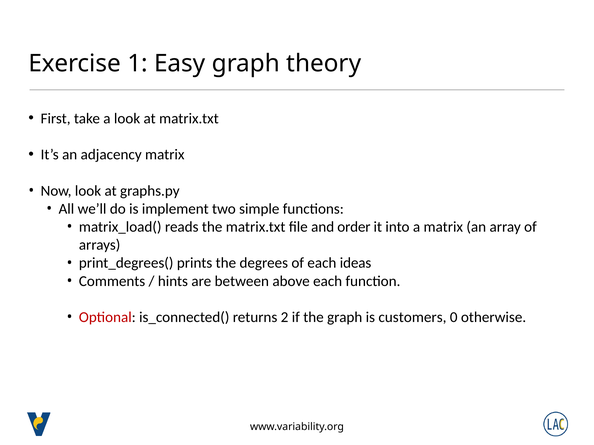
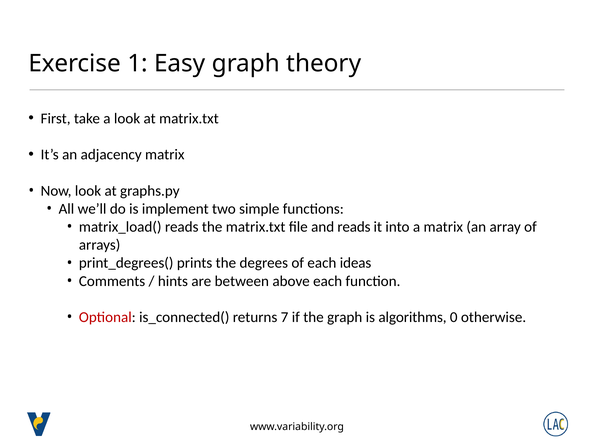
and order: order -> reads (354, 227)
2: 2 -> 7 (285, 318)
customers: customers -> algorithms (413, 318)
